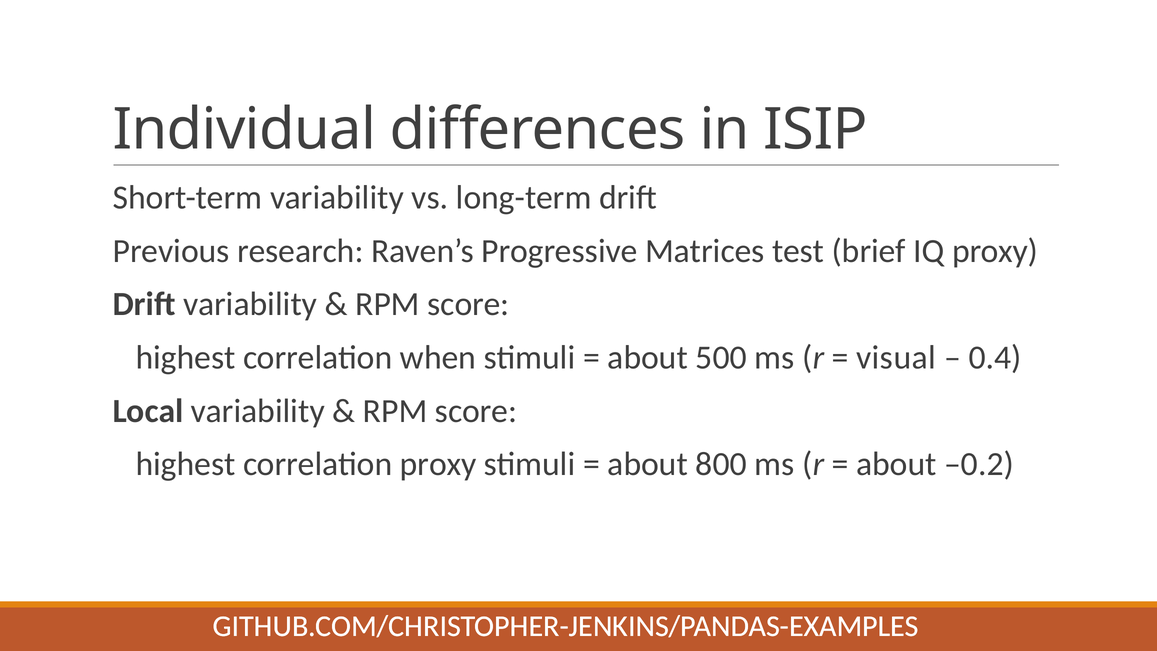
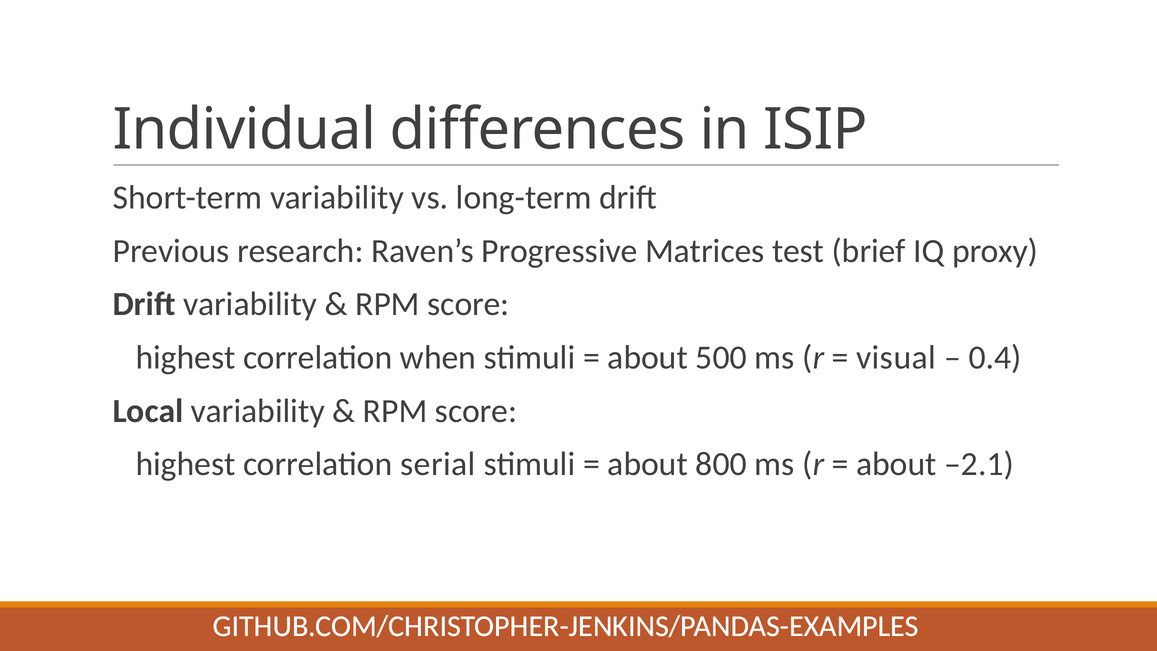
correlation proxy: proxy -> serial (438, 464)
–0.2: –0.2 -> –2.1 (979, 464)
